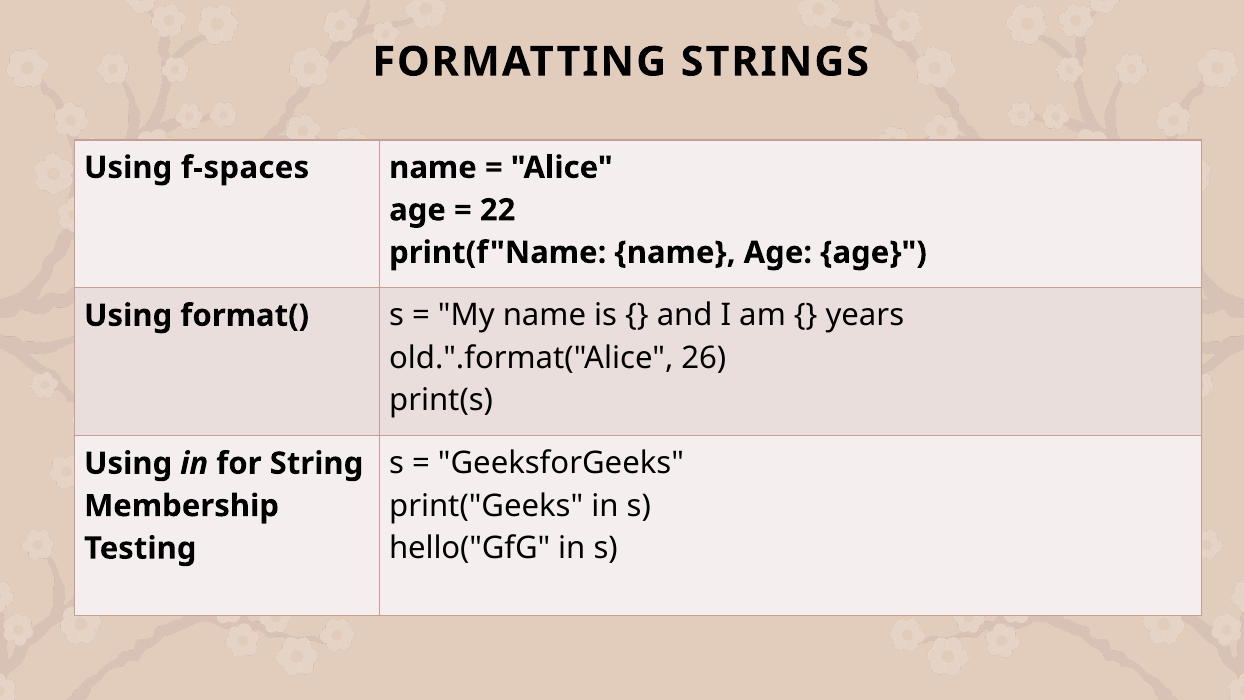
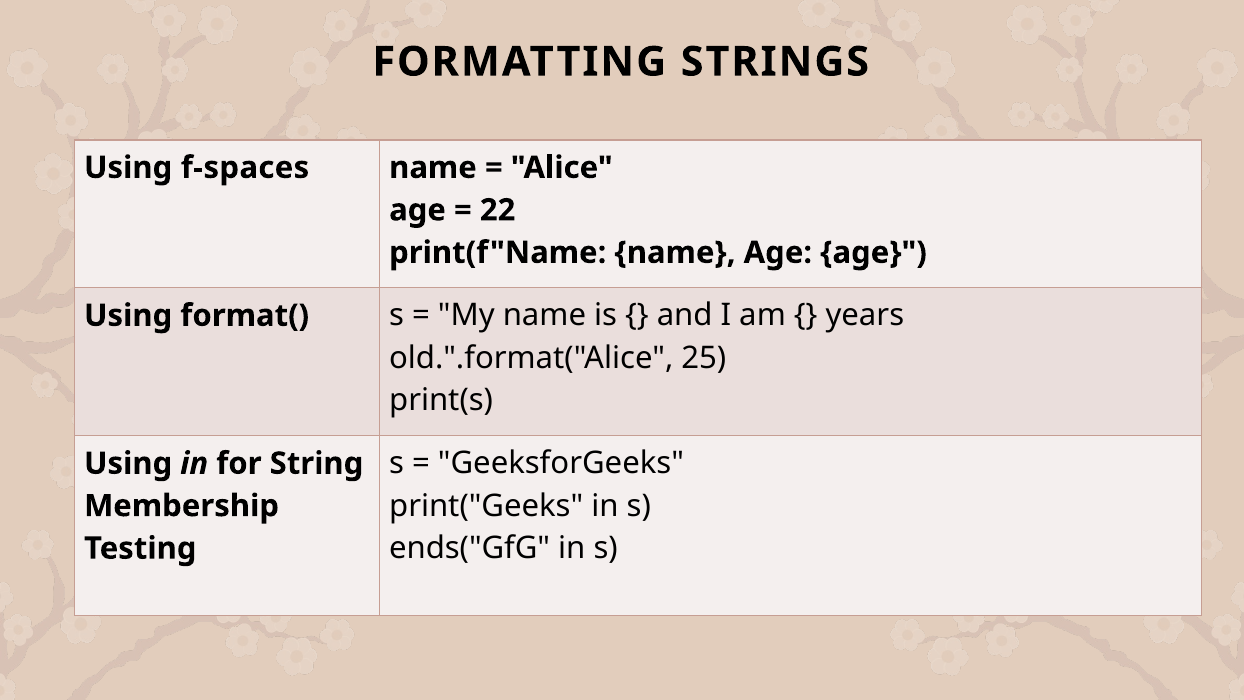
26: 26 -> 25 (704, 358)
hello("GfG: hello("GfG -> ends("GfG (470, 548)
